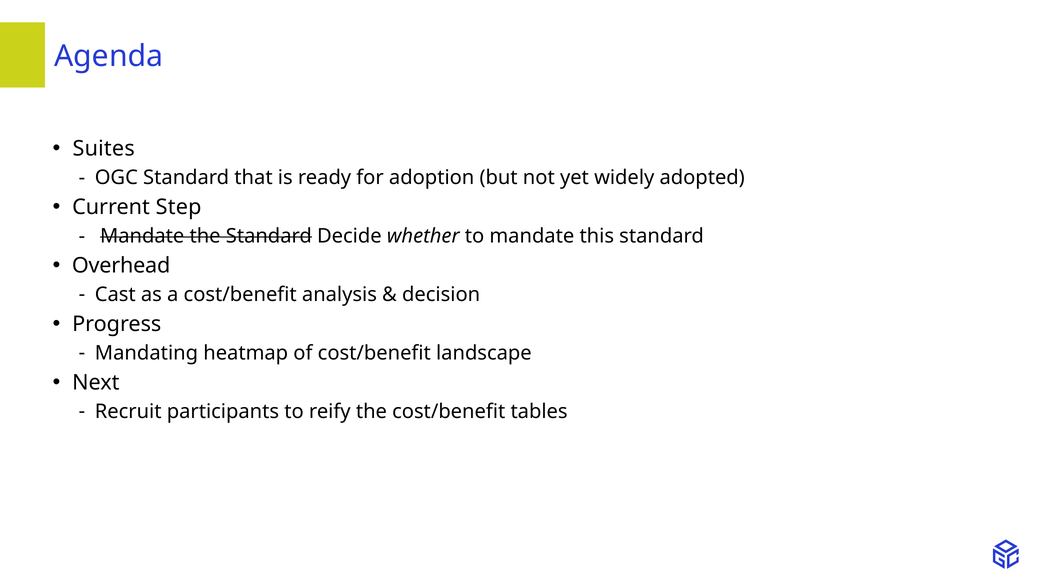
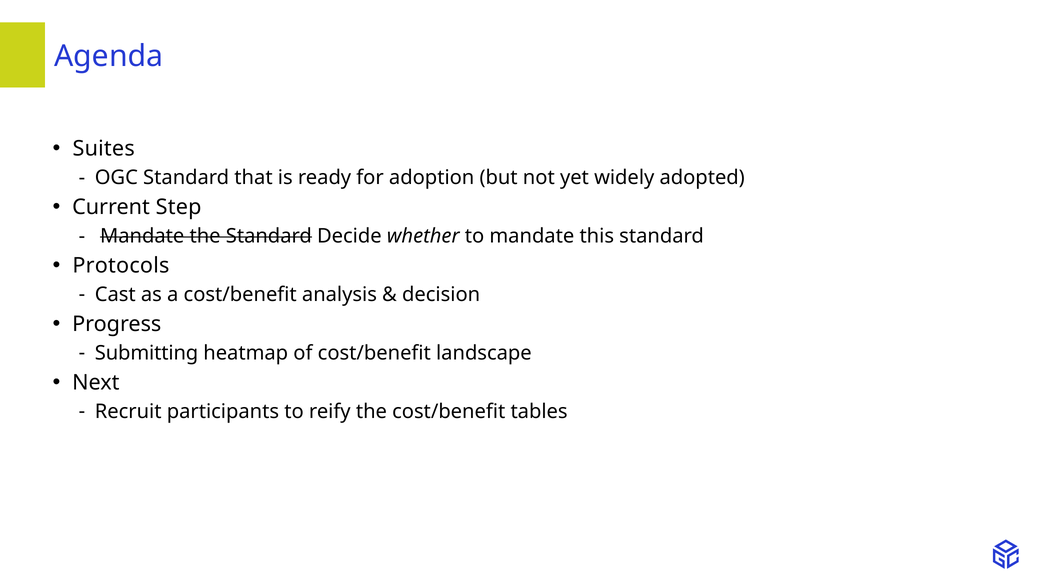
Overhead: Overhead -> Protocols (121, 266)
Mandating: Mandating -> Submitting (147, 353)
